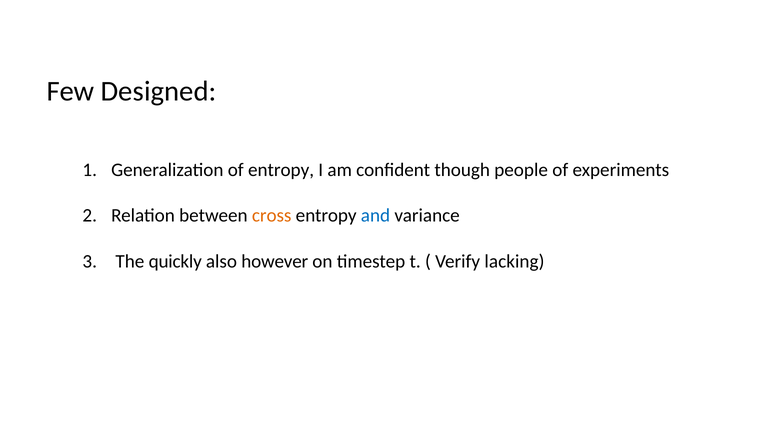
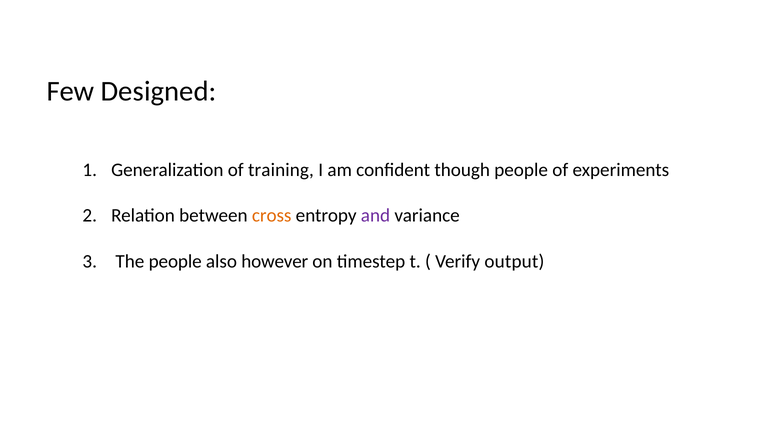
of entropy: entropy -> training (281, 170)
and colour: blue -> purple (375, 216)
The quickly: quickly -> people (175, 262)
lacking: lacking -> output (514, 262)
